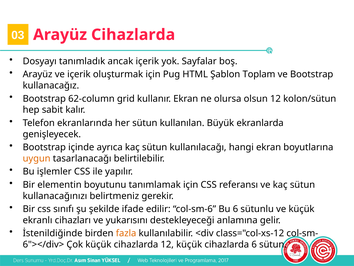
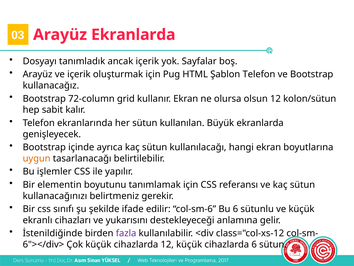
Arayüz Cihazlarda: Cihazlarda -> Ekranlarda (133, 35)
Şablon Toplam: Toplam -> Telefon (259, 74)
62-column: 62-column -> 72-column (91, 98)
fazla colour: orange -> purple (126, 233)
